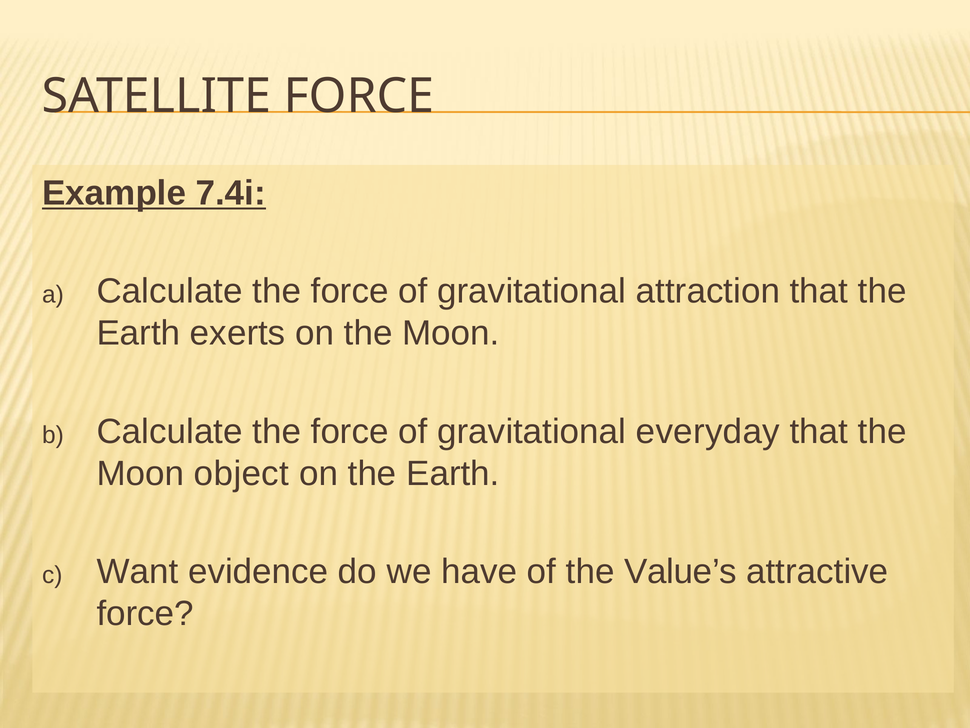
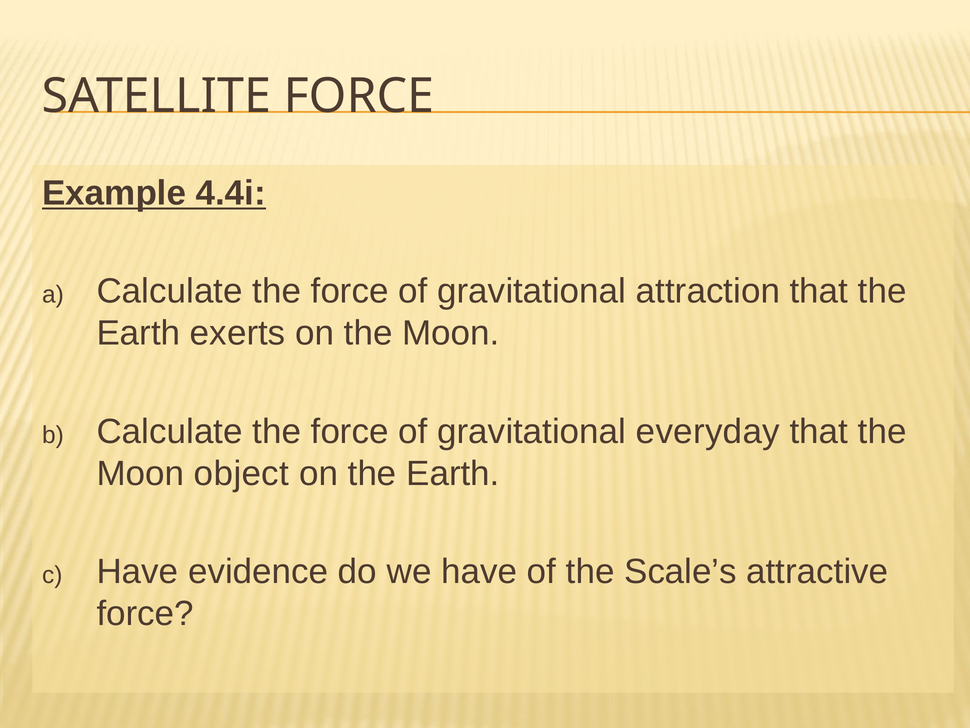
7.4i: 7.4i -> 4.4i (231, 193)
Want: Want -> Have (137, 571)
Value’s: Value’s -> Scale’s (680, 571)
